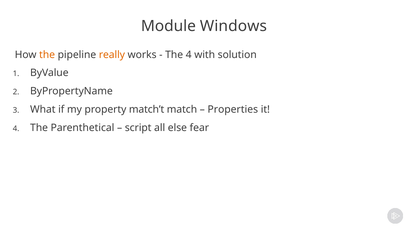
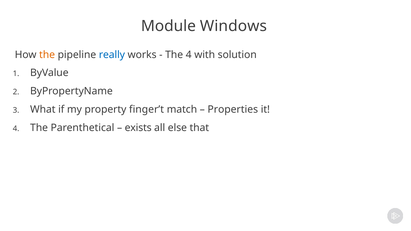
really colour: orange -> blue (112, 55)
match’t: match’t -> finger’t (147, 110)
script: script -> exists (138, 128)
fear: fear -> that (199, 128)
